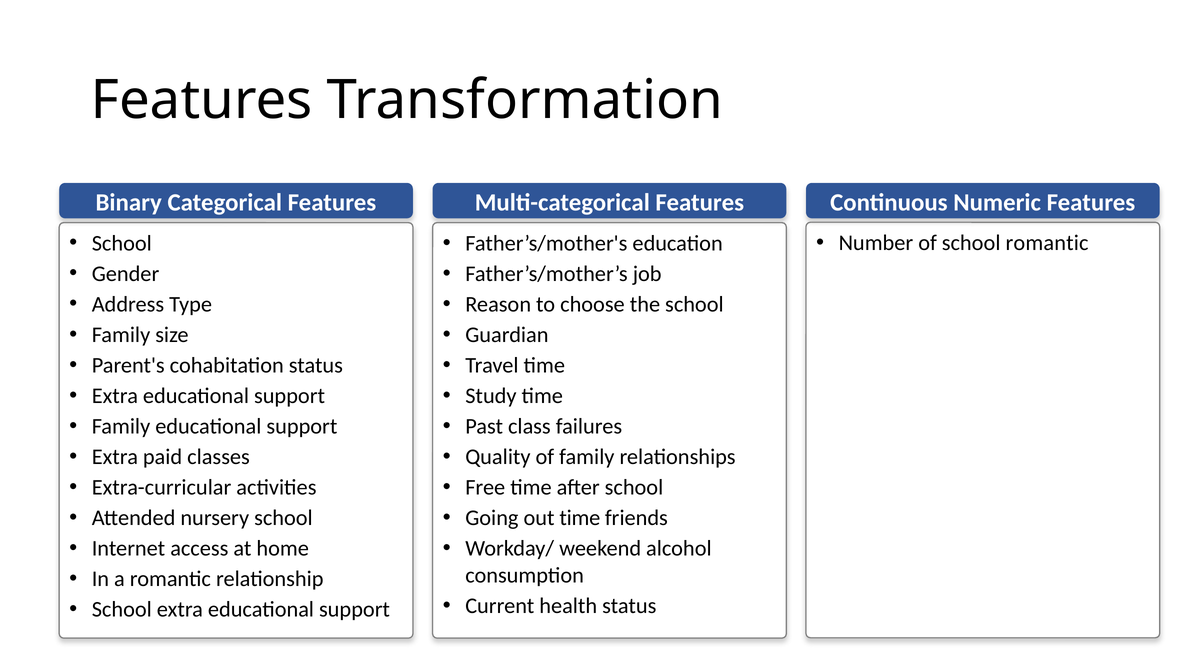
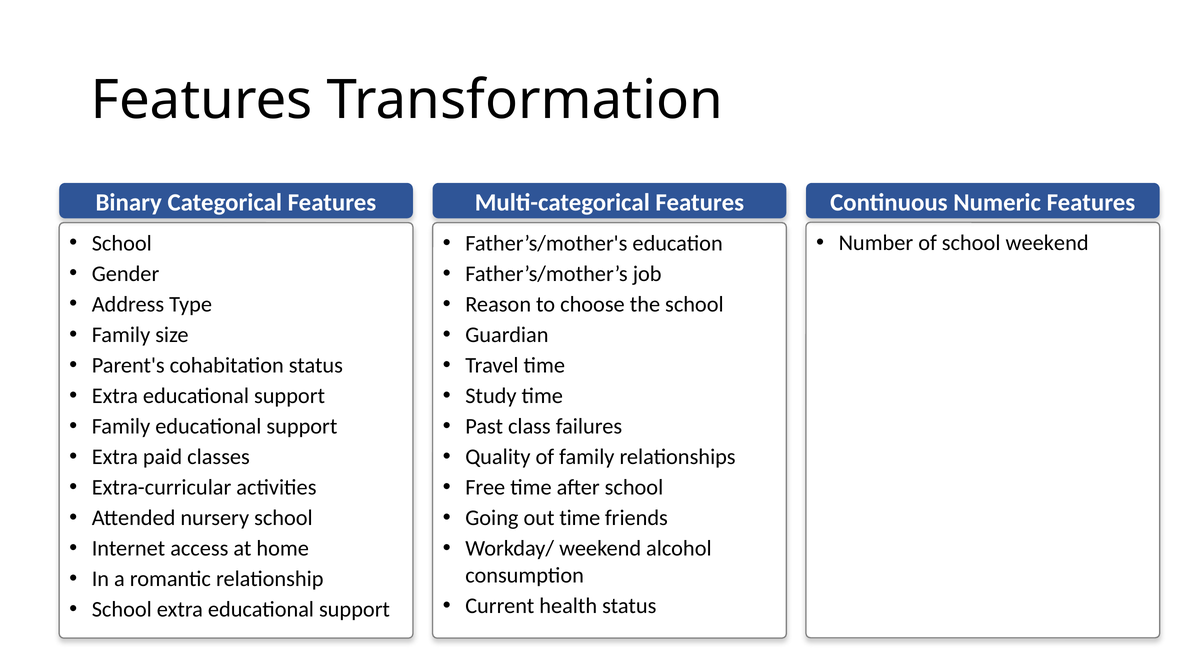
school romantic: romantic -> weekend (1047, 243)
